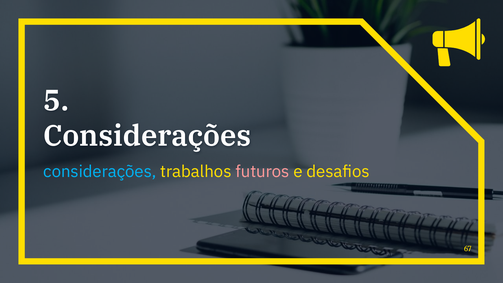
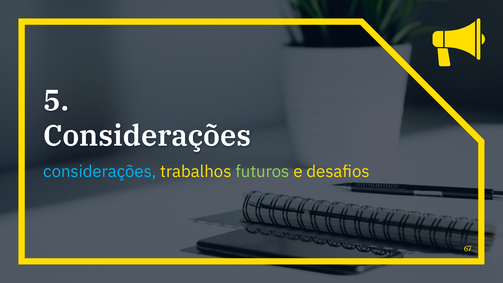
futuros colour: pink -> light green (262, 172)
